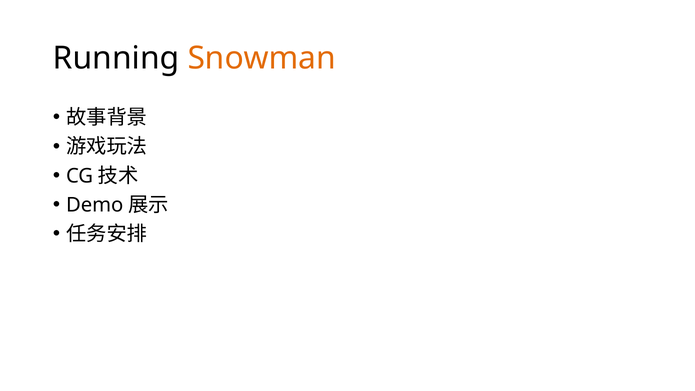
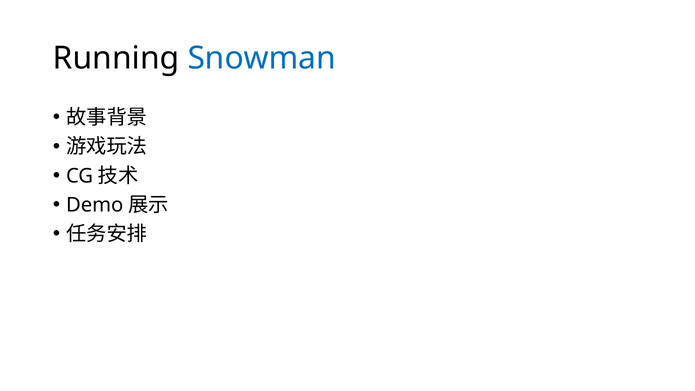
Snowman colour: orange -> blue (262, 58)
